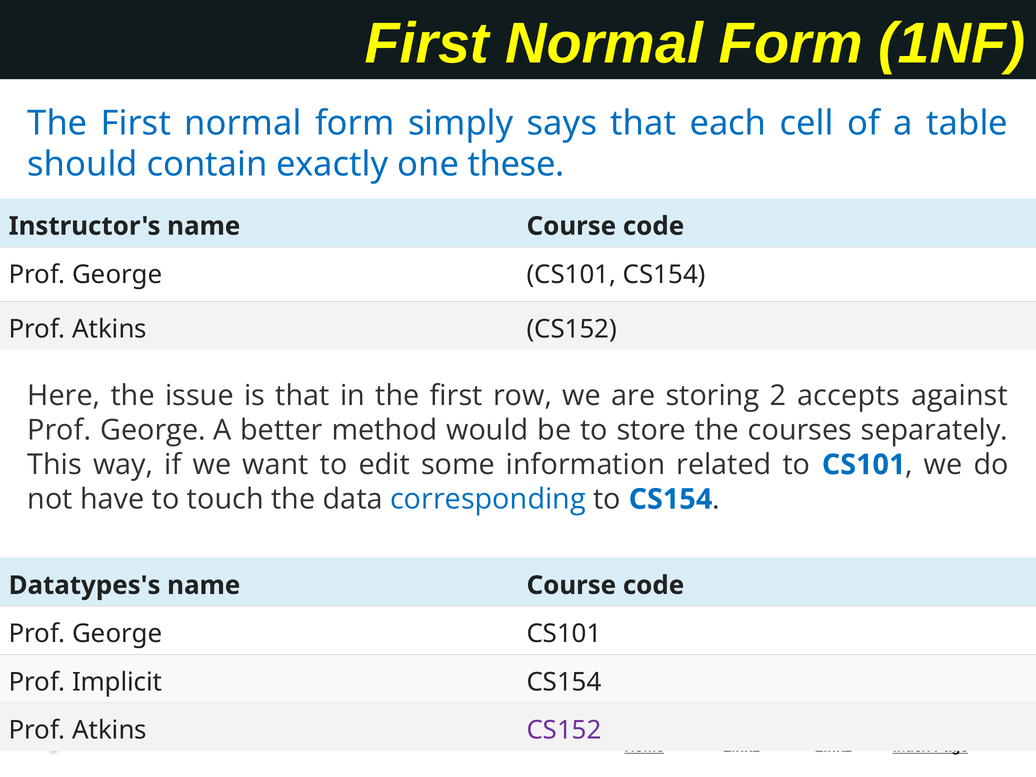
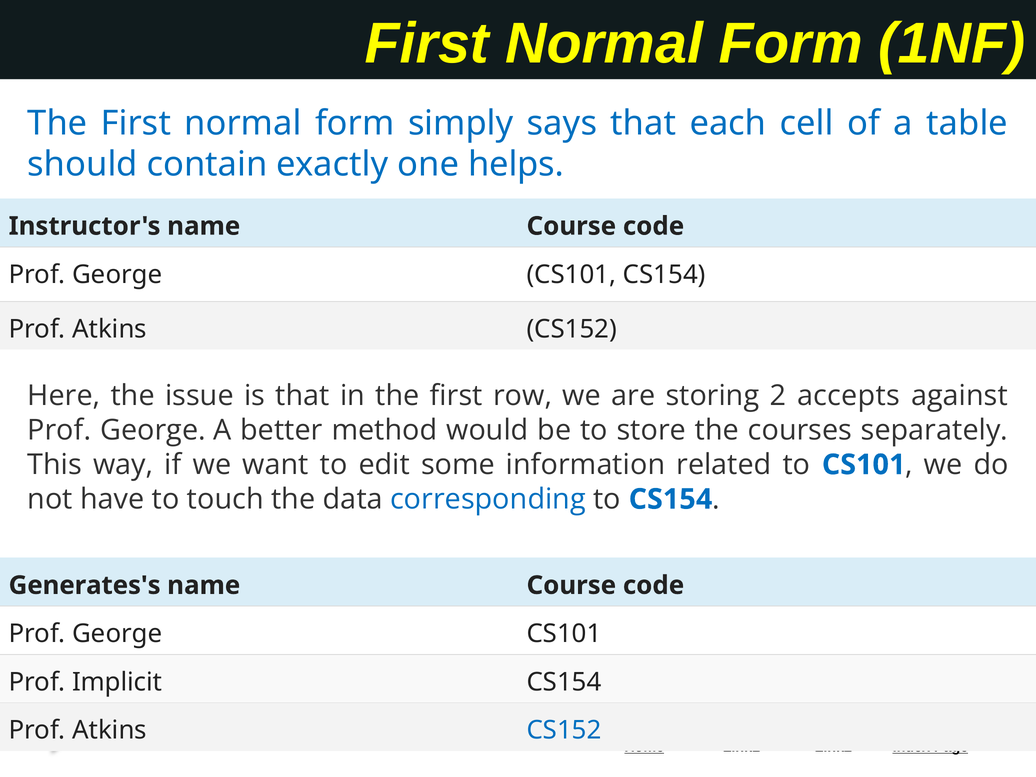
these: these -> helps (516, 165)
Datatypes's: Datatypes's -> Generates's (85, 585)
CS152 colour: purple -> blue (564, 730)
